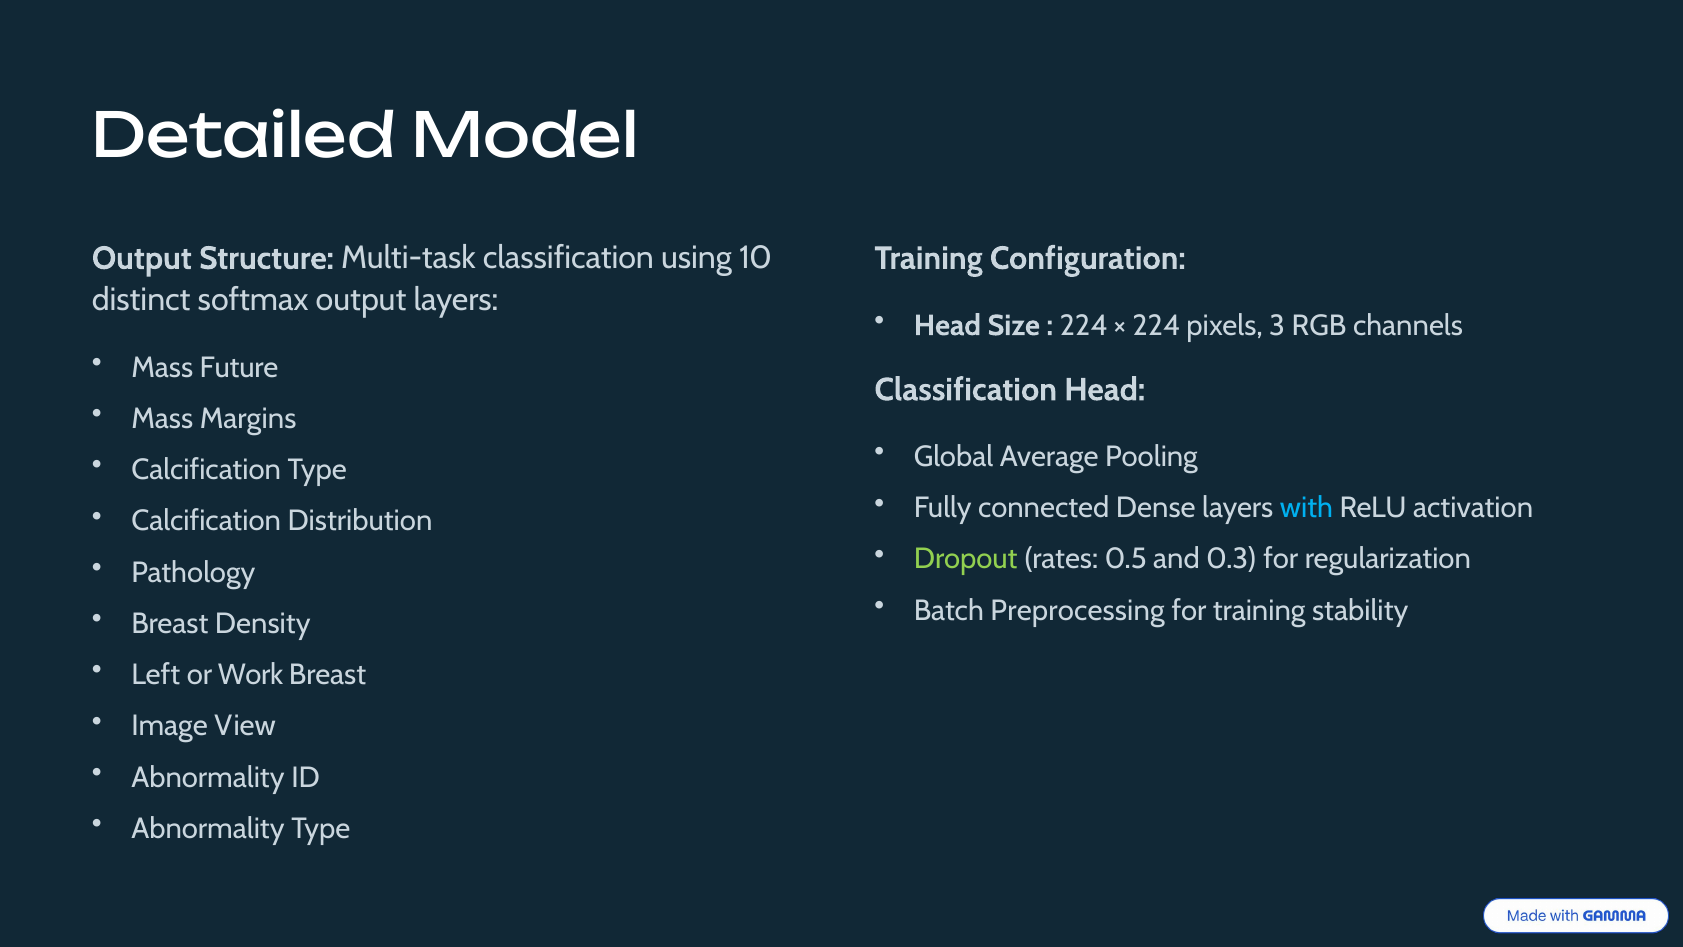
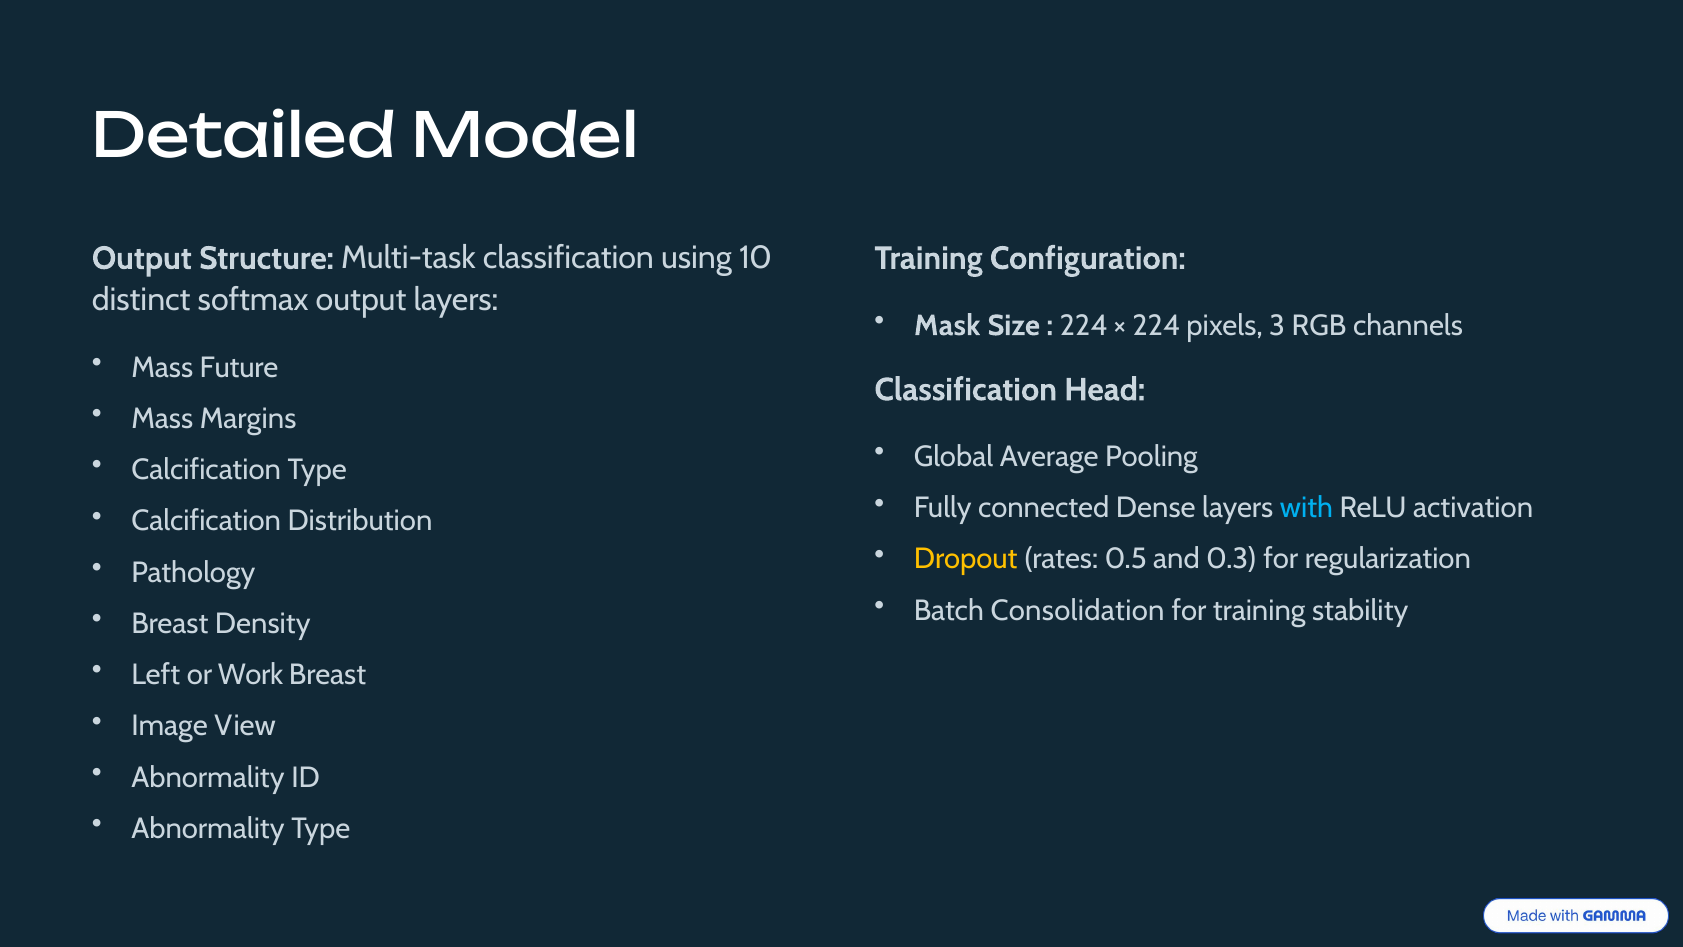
Head: Head -> Mask (947, 325)
Dropout colour: light green -> yellow (966, 559)
Preprocessing: Preprocessing -> Consolidation (1078, 610)
